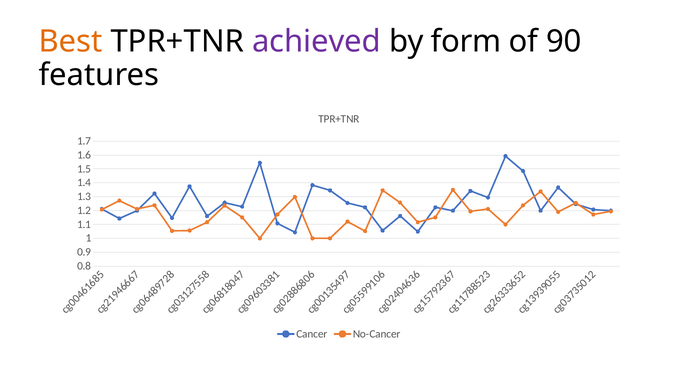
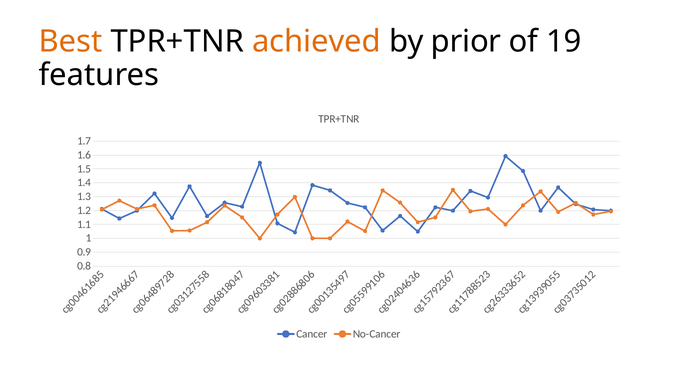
achieved colour: purple -> orange (317, 41)
form: form -> prior (466, 41)
90: 90 -> 19 (564, 41)
